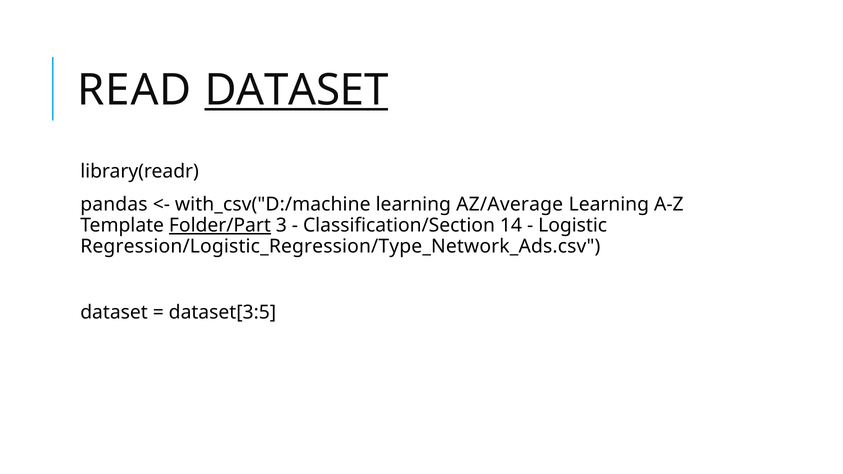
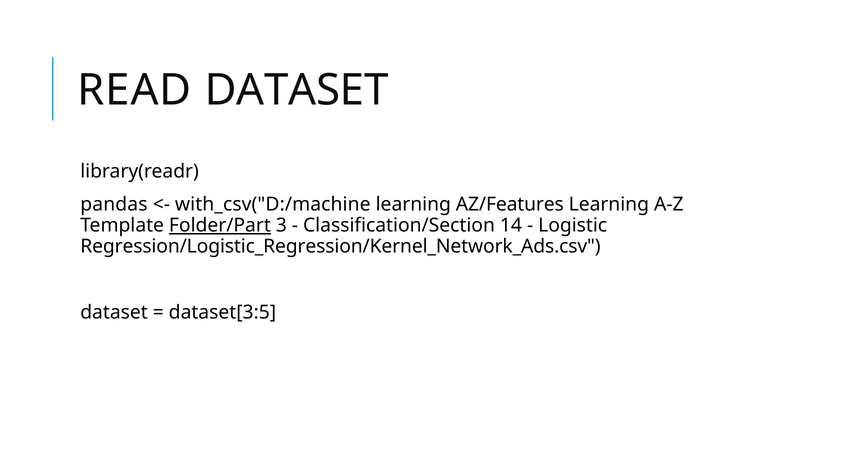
DATASET underline: present -> none (297, 90)
AZ/Average: AZ/Average -> AZ/Features (510, 205)
Regression/Logistic_Regression/Type_Network_Ads.csv: Regression/Logistic_Regression/Type_Network_Ads.csv -> Regression/Logistic_Regression/Kernel_Network_Ads.csv (340, 246)
